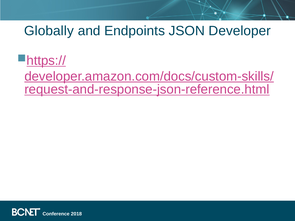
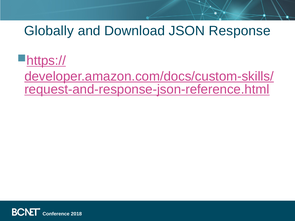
Endpoints: Endpoints -> Download (135, 31)
Developer: Developer -> Response (240, 31)
